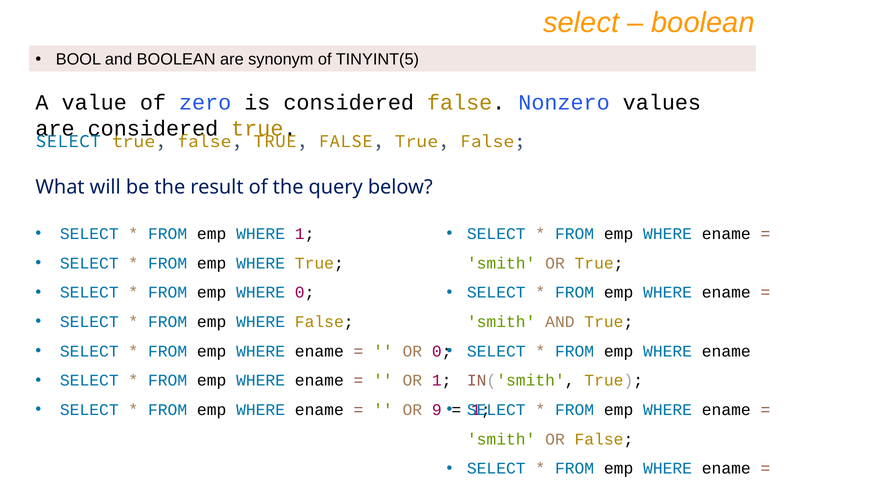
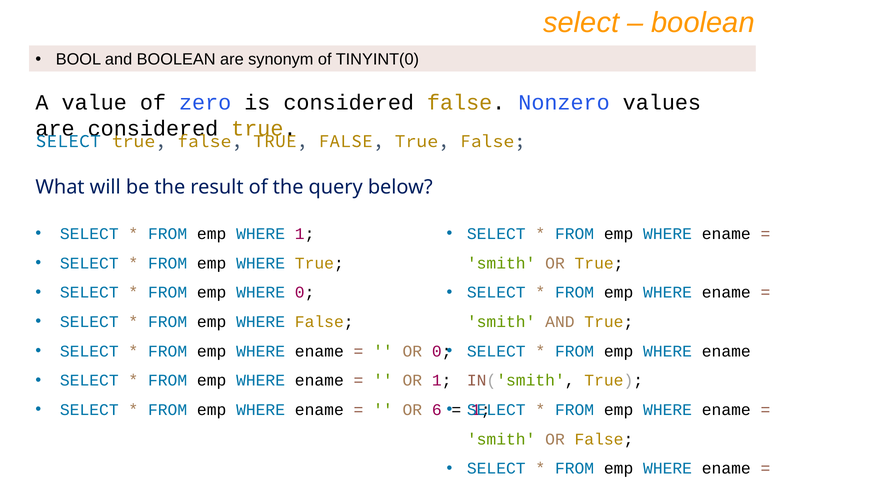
TINYINT(5: TINYINT(5 -> TINYINT(0 (377, 60)
9: 9 -> 6 (437, 410)
